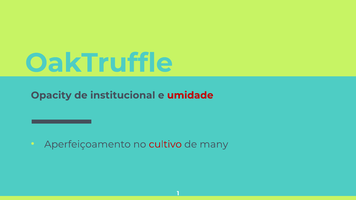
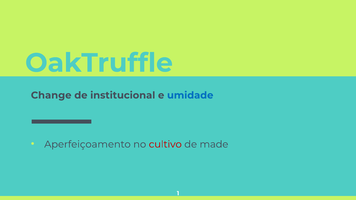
Opacity: Opacity -> Change (51, 95)
umidade colour: red -> blue (190, 95)
many: many -> made (214, 144)
